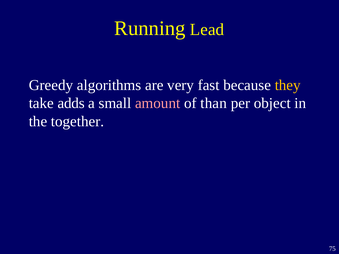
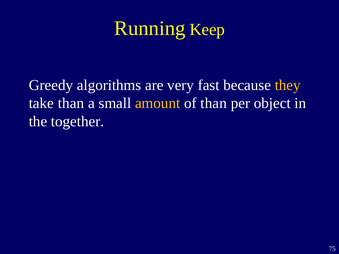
Lead: Lead -> Keep (207, 30)
take adds: adds -> than (71, 103)
amount colour: pink -> yellow (158, 103)
